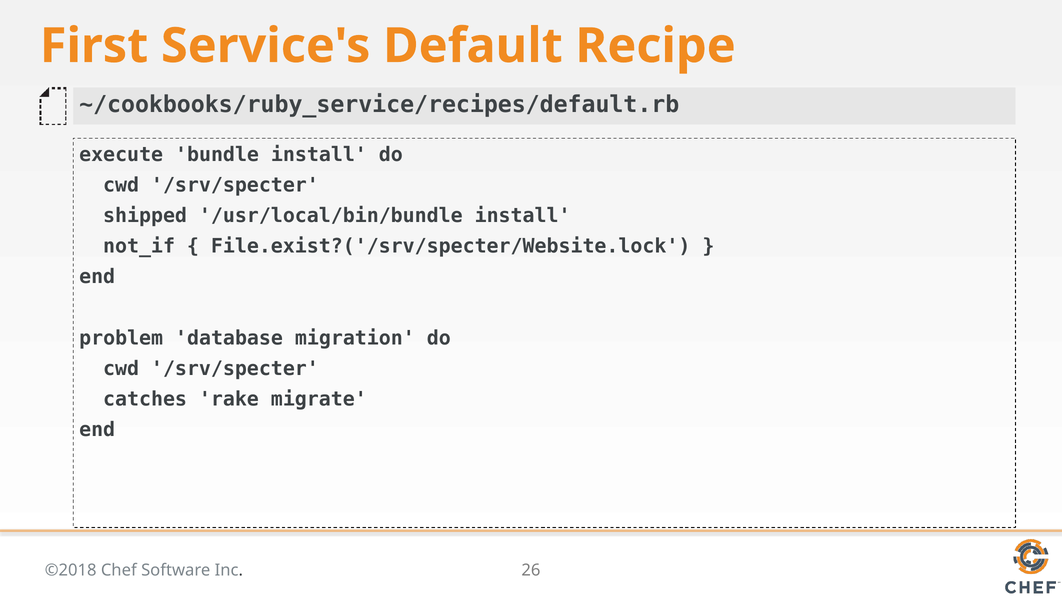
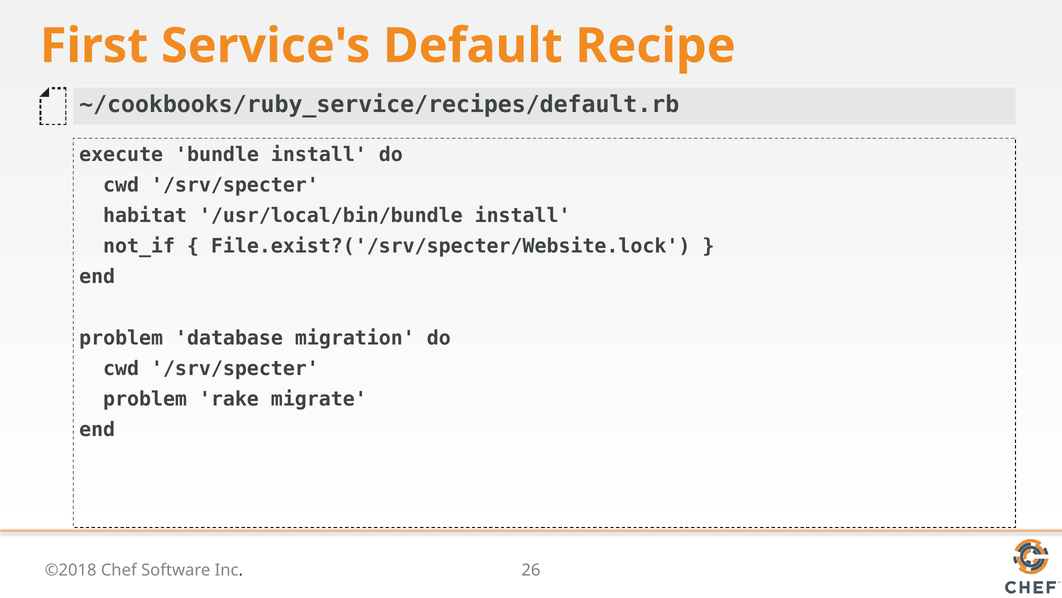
shipped: shipped -> habitat (145, 215)
catches: catches -> problem (145, 399)
